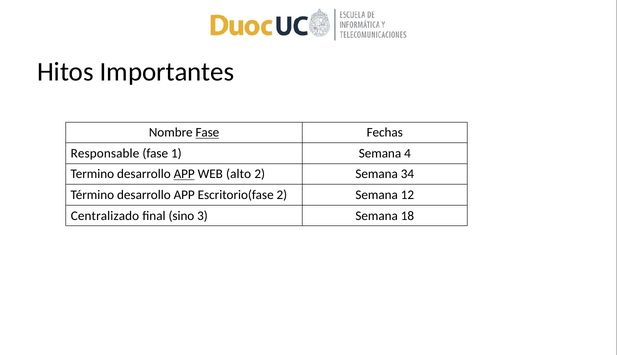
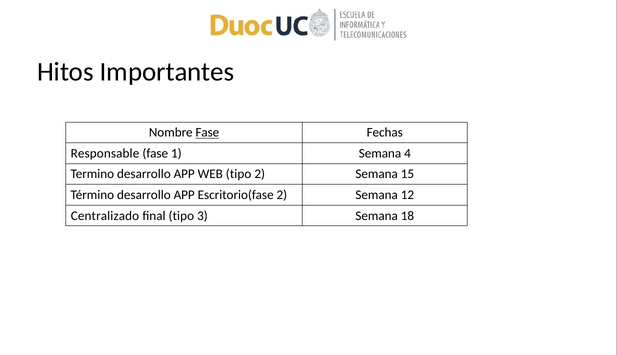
APP underline: present -> none (184, 174)
WEB alto: alto -> tipo (239, 174)
34: 34 -> 15 (407, 174)
final sino: sino -> tipo (181, 216)
